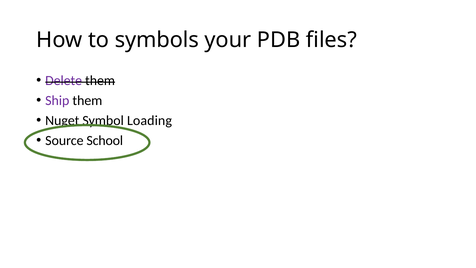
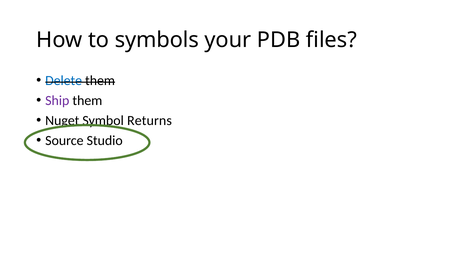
Delete colour: purple -> blue (64, 80)
Loading: Loading -> Returns (149, 120)
School: School -> Studio (105, 140)
